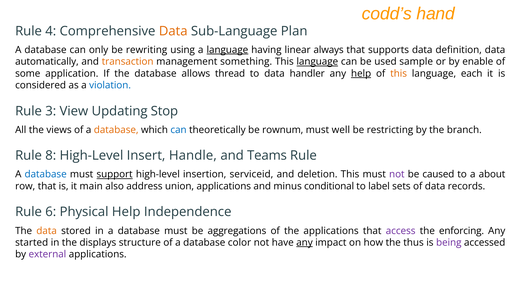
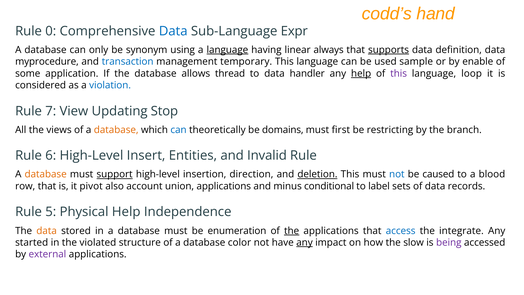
4: 4 -> 0 (51, 31)
Data colour: orange -> blue (173, 31)
Plan: Plan -> Expr (294, 31)
rewriting: rewriting -> synonym (147, 50)
supports underline: none -> present (389, 50)
automatically: automatically -> myprocedure (47, 62)
transaction colour: orange -> blue (128, 62)
something: something -> temporary (246, 62)
language underline: present -> none (317, 62)
this colour: orange -> purple (399, 73)
each: each -> loop (472, 73)
3: 3 -> 7 (51, 111)
rownum: rownum -> domains (283, 130)
well: well -> first (341, 130)
8: 8 -> 6 (51, 155)
Handle: Handle -> Entities (193, 155)
Teams: Teams -> Invalid (267, 155)
database colour: blue -> orange (46, 174)
serviceid: serviceid -> direction (251, 174)
deletion underline: none -> present (317, 174)
not colour: purple -> blue (397, 174)
about: about -> blood (492, 174)
main: main -> pivot (91, 186)
address: address -> account (144, 186)
6: 6 -> 5 (51, 212)
aggregations: aggregations -> enumeration (237, 231)
the underline: none -> present (292, 231)
access colour: purple -> blue (401, 231)
enforcing: enforcing -> integrate (461, 231)
displays: displays -> violated (98, 242)
thus: thus -> slow (414, 242)
